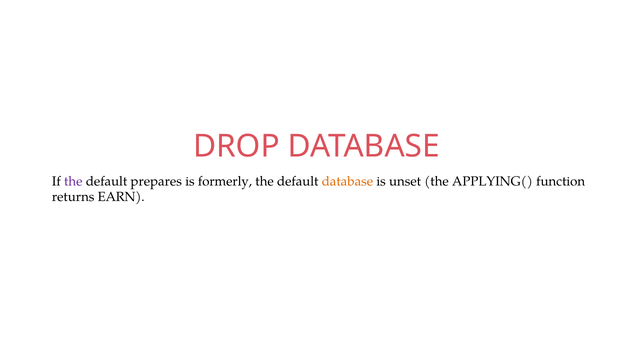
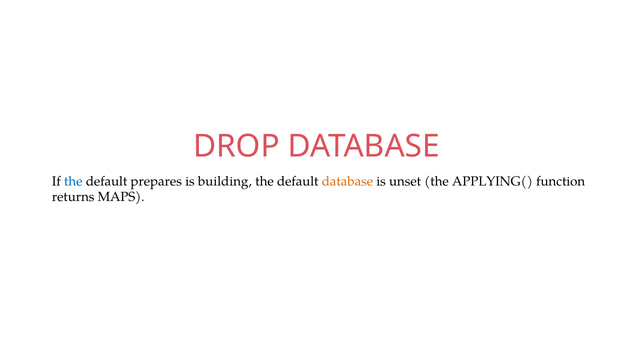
the colour: purple -> blue (73, 181)
formerly: formerly -> building (225, 181)
EARN: EARN -> MAPS (121, 197)
